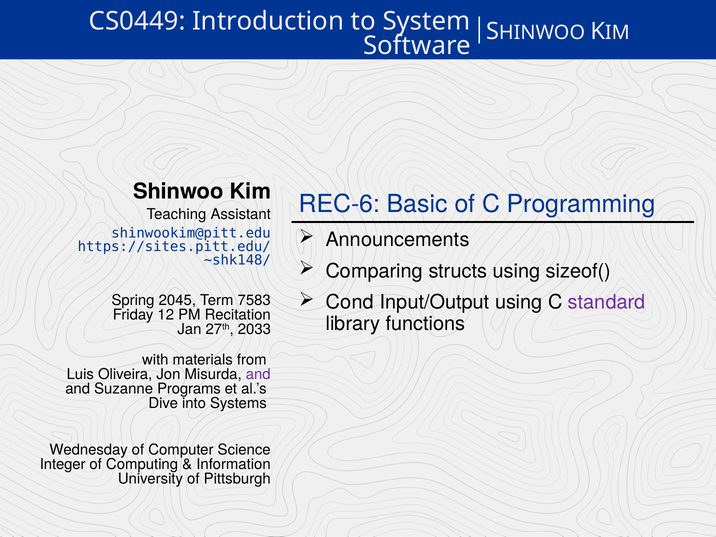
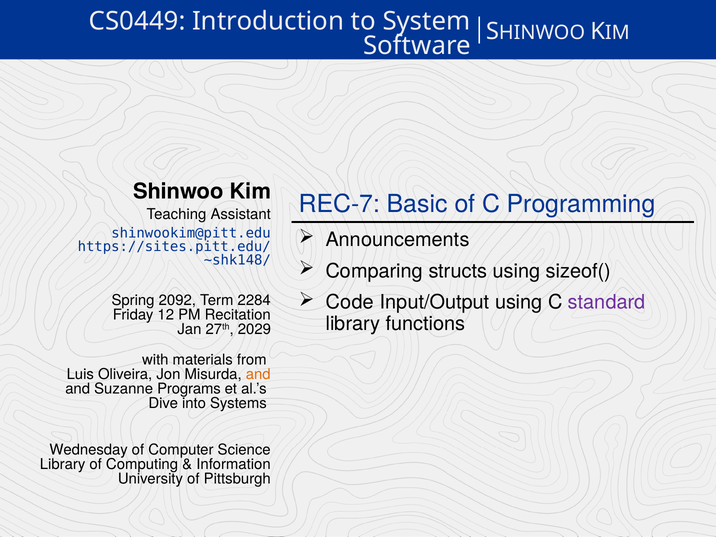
REC-6: REC-6 -> REC-7 (339, 204)
Cond: Cond -> Code (350, 302)
2045: 2045 -> 2092 (177, 300)
7583: 7583 -> 2284 (254, 300)
2033: 2033 -> 2029 (254, 329)
and colour: purple -> orange (258, 374)
Integer: Integer -> Library (63, 464)
